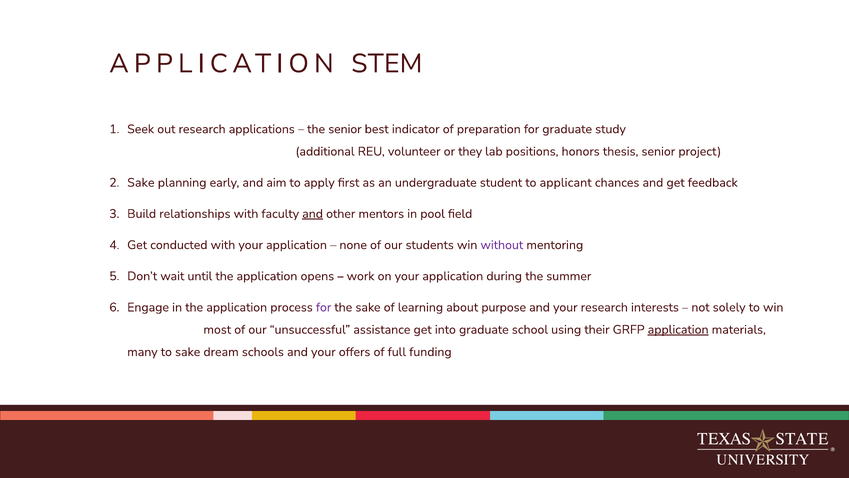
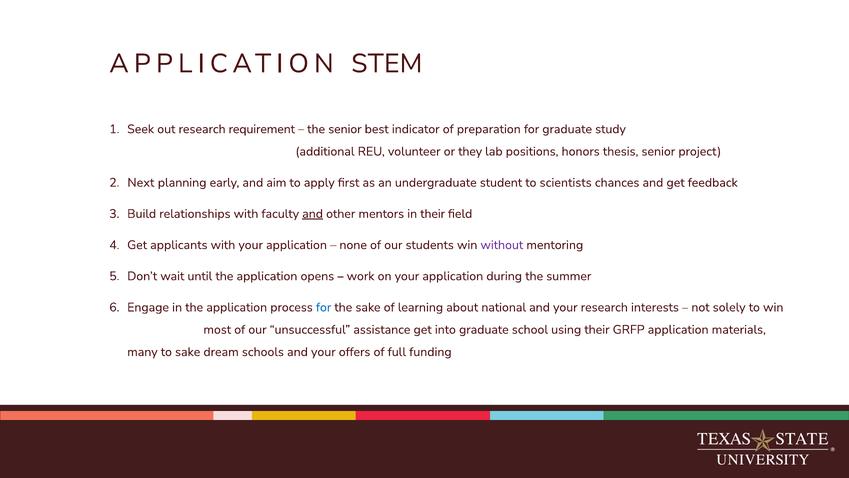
applications: applications -> requirement (262, 129)
Sake: Sake -> Next (141, 182)
applicant: applicant -> scientists (566, 182)
in pool: pool -> their (433, 214)
conducted: conducted -> applicants (179, 245)
for colour: purple -> blue (324, 307)
purpose: purpose -> national (504, 307)
application underline: present -> none (678, 329)
